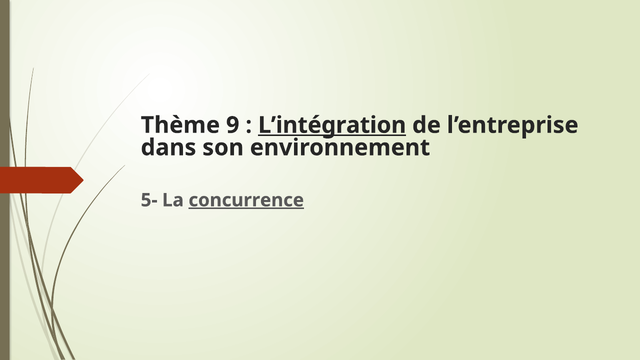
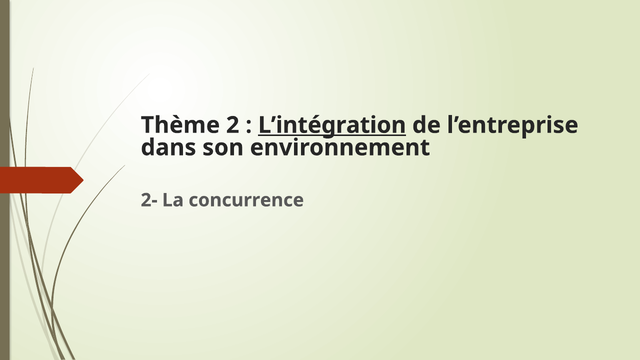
9: 9 -> 2 (233, 125)
5-: 5- -> 2- (149, 200)
concurrence underline: present -> none (246, 200)
